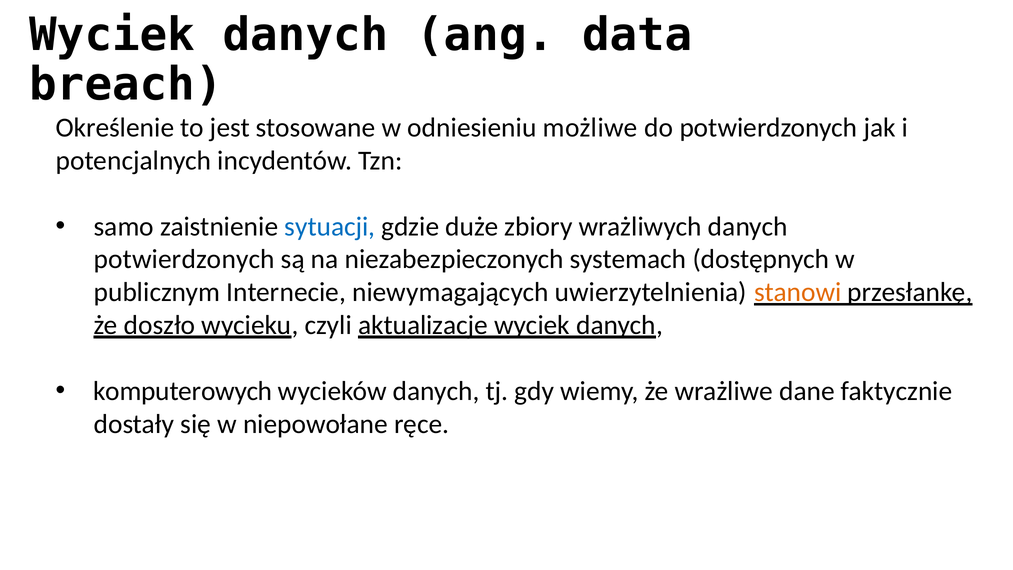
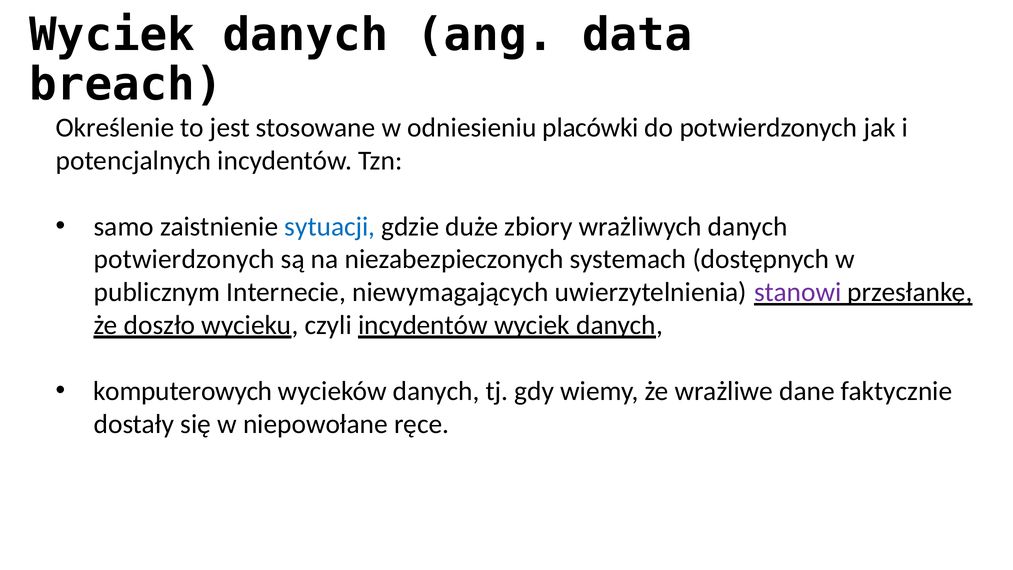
możliwe: możliwe -> placówki (591, 128)
stanowi colour: orange -> purple (798, 292)
czyli aktualizacje: aktualizacje -> incydentów (423, 325)
